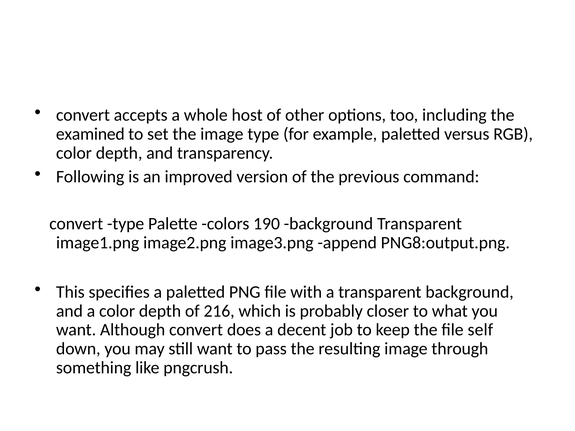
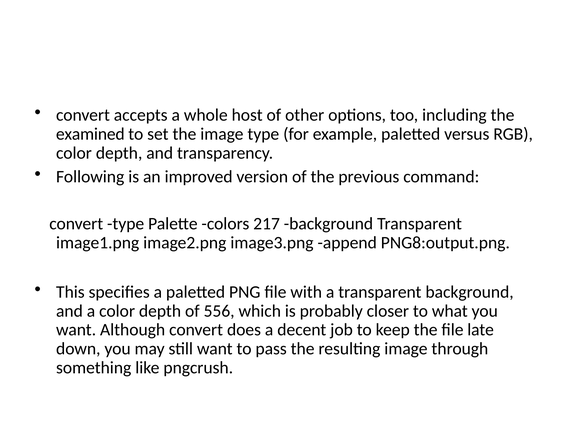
190: 190 -> 217 (267, 224)
216: 216 -> 556 (219, 311)
self: self -> late (481, 330)
